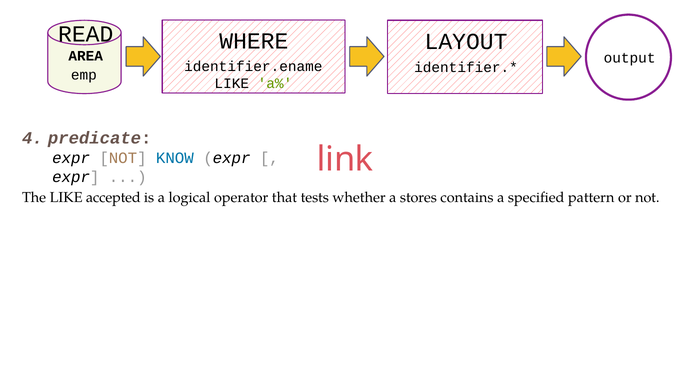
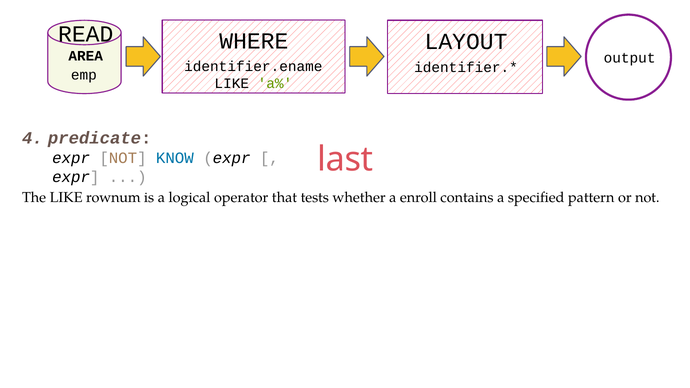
link: link -> last (345, 159)
accepted: accepted -> rownum (113, 198)
stores: stores -> enroll (418, 198)
